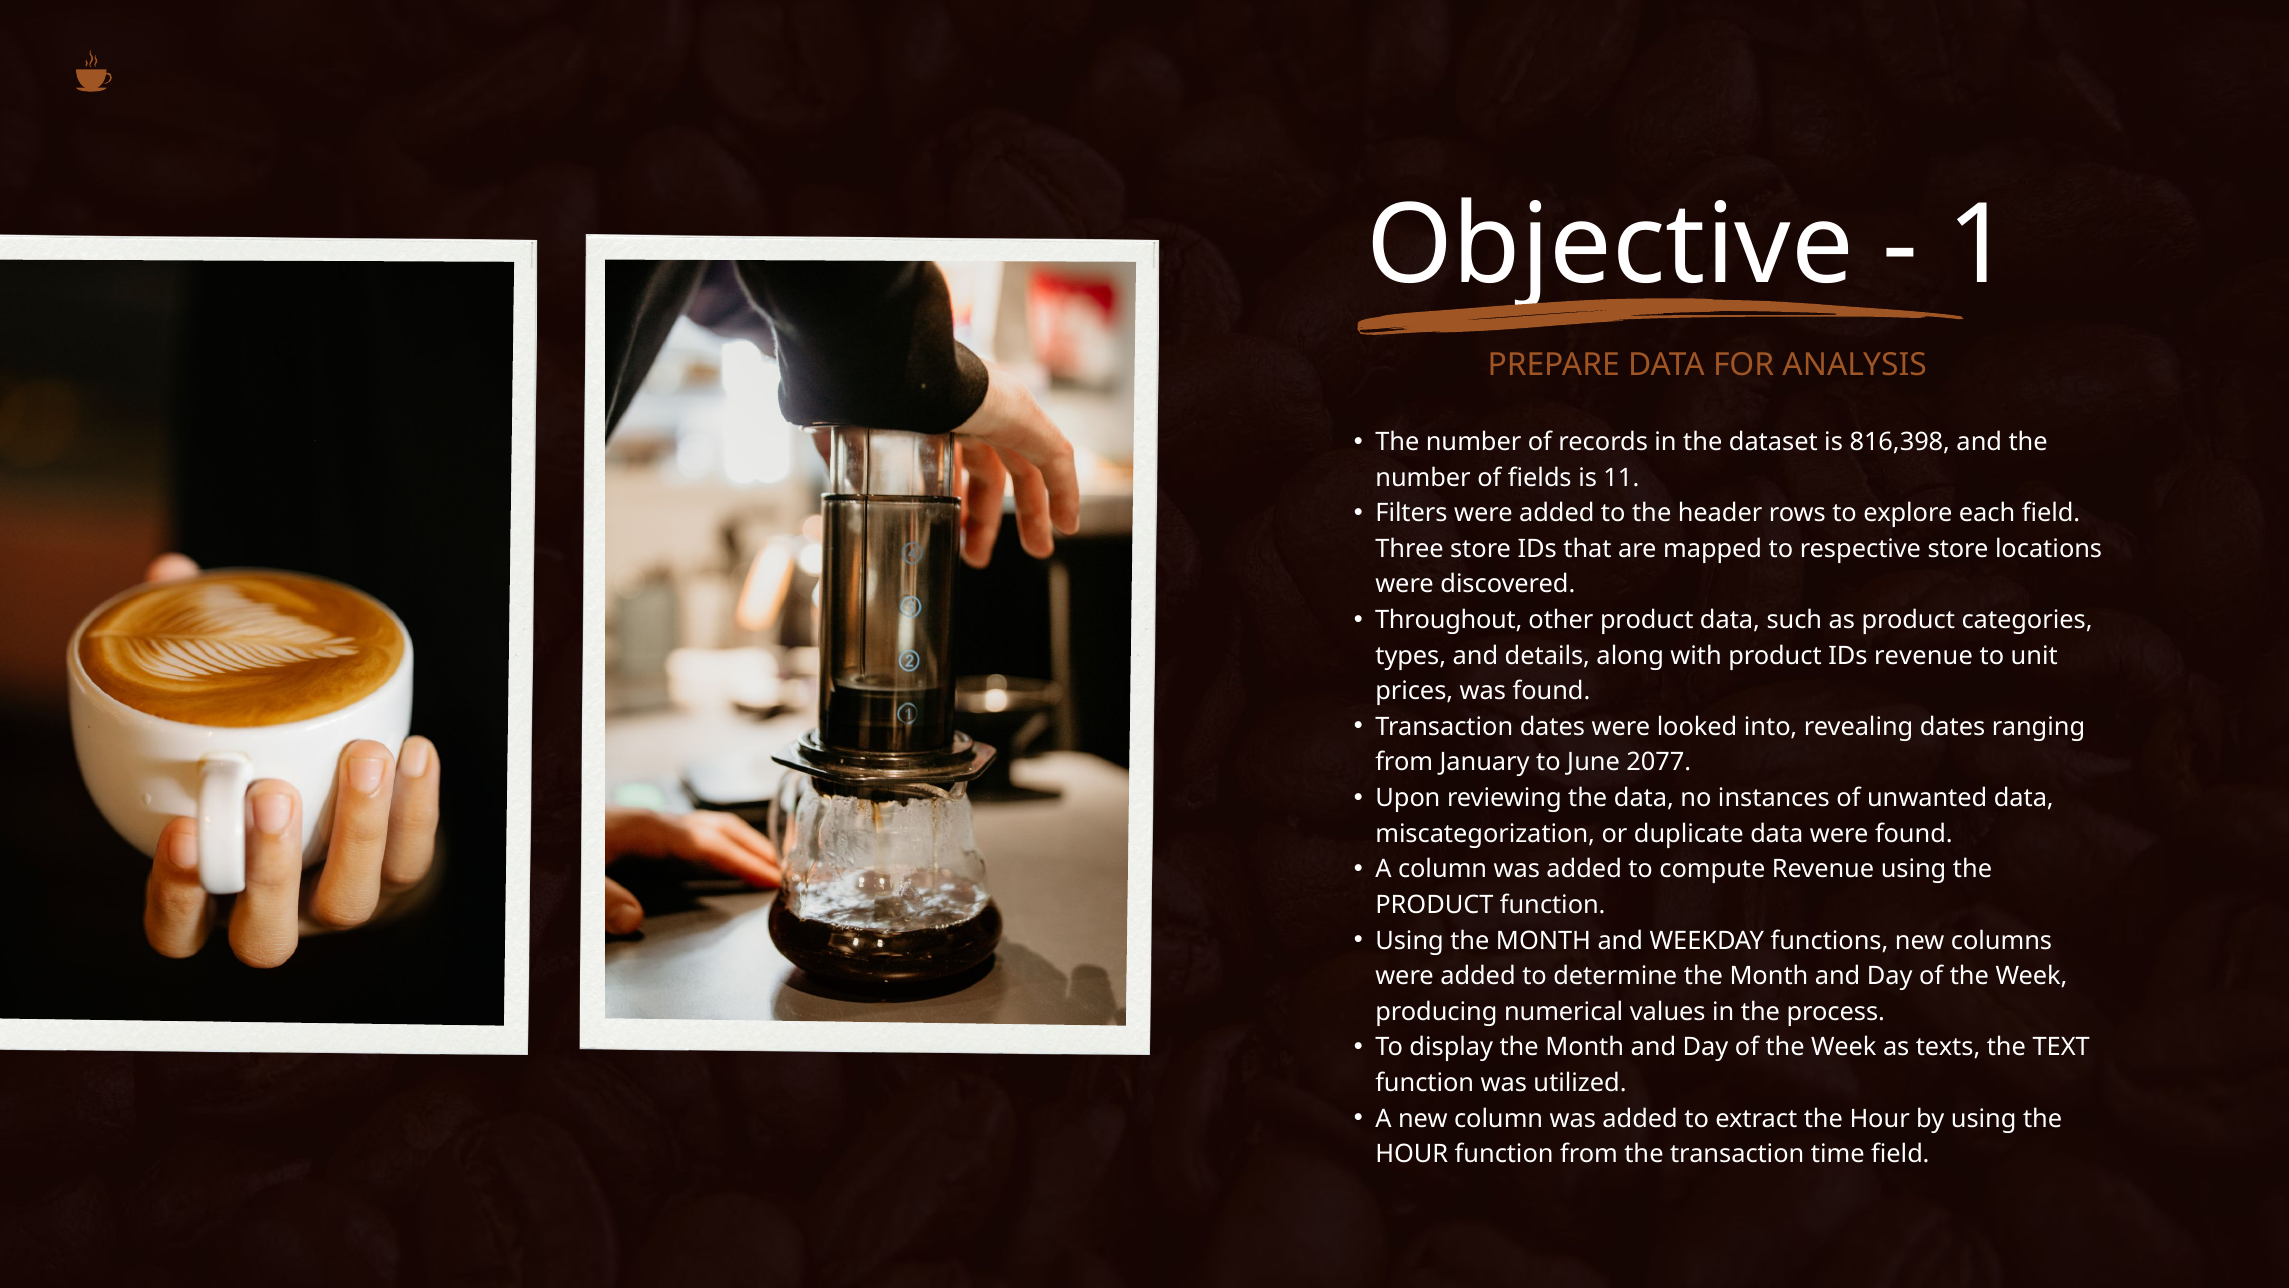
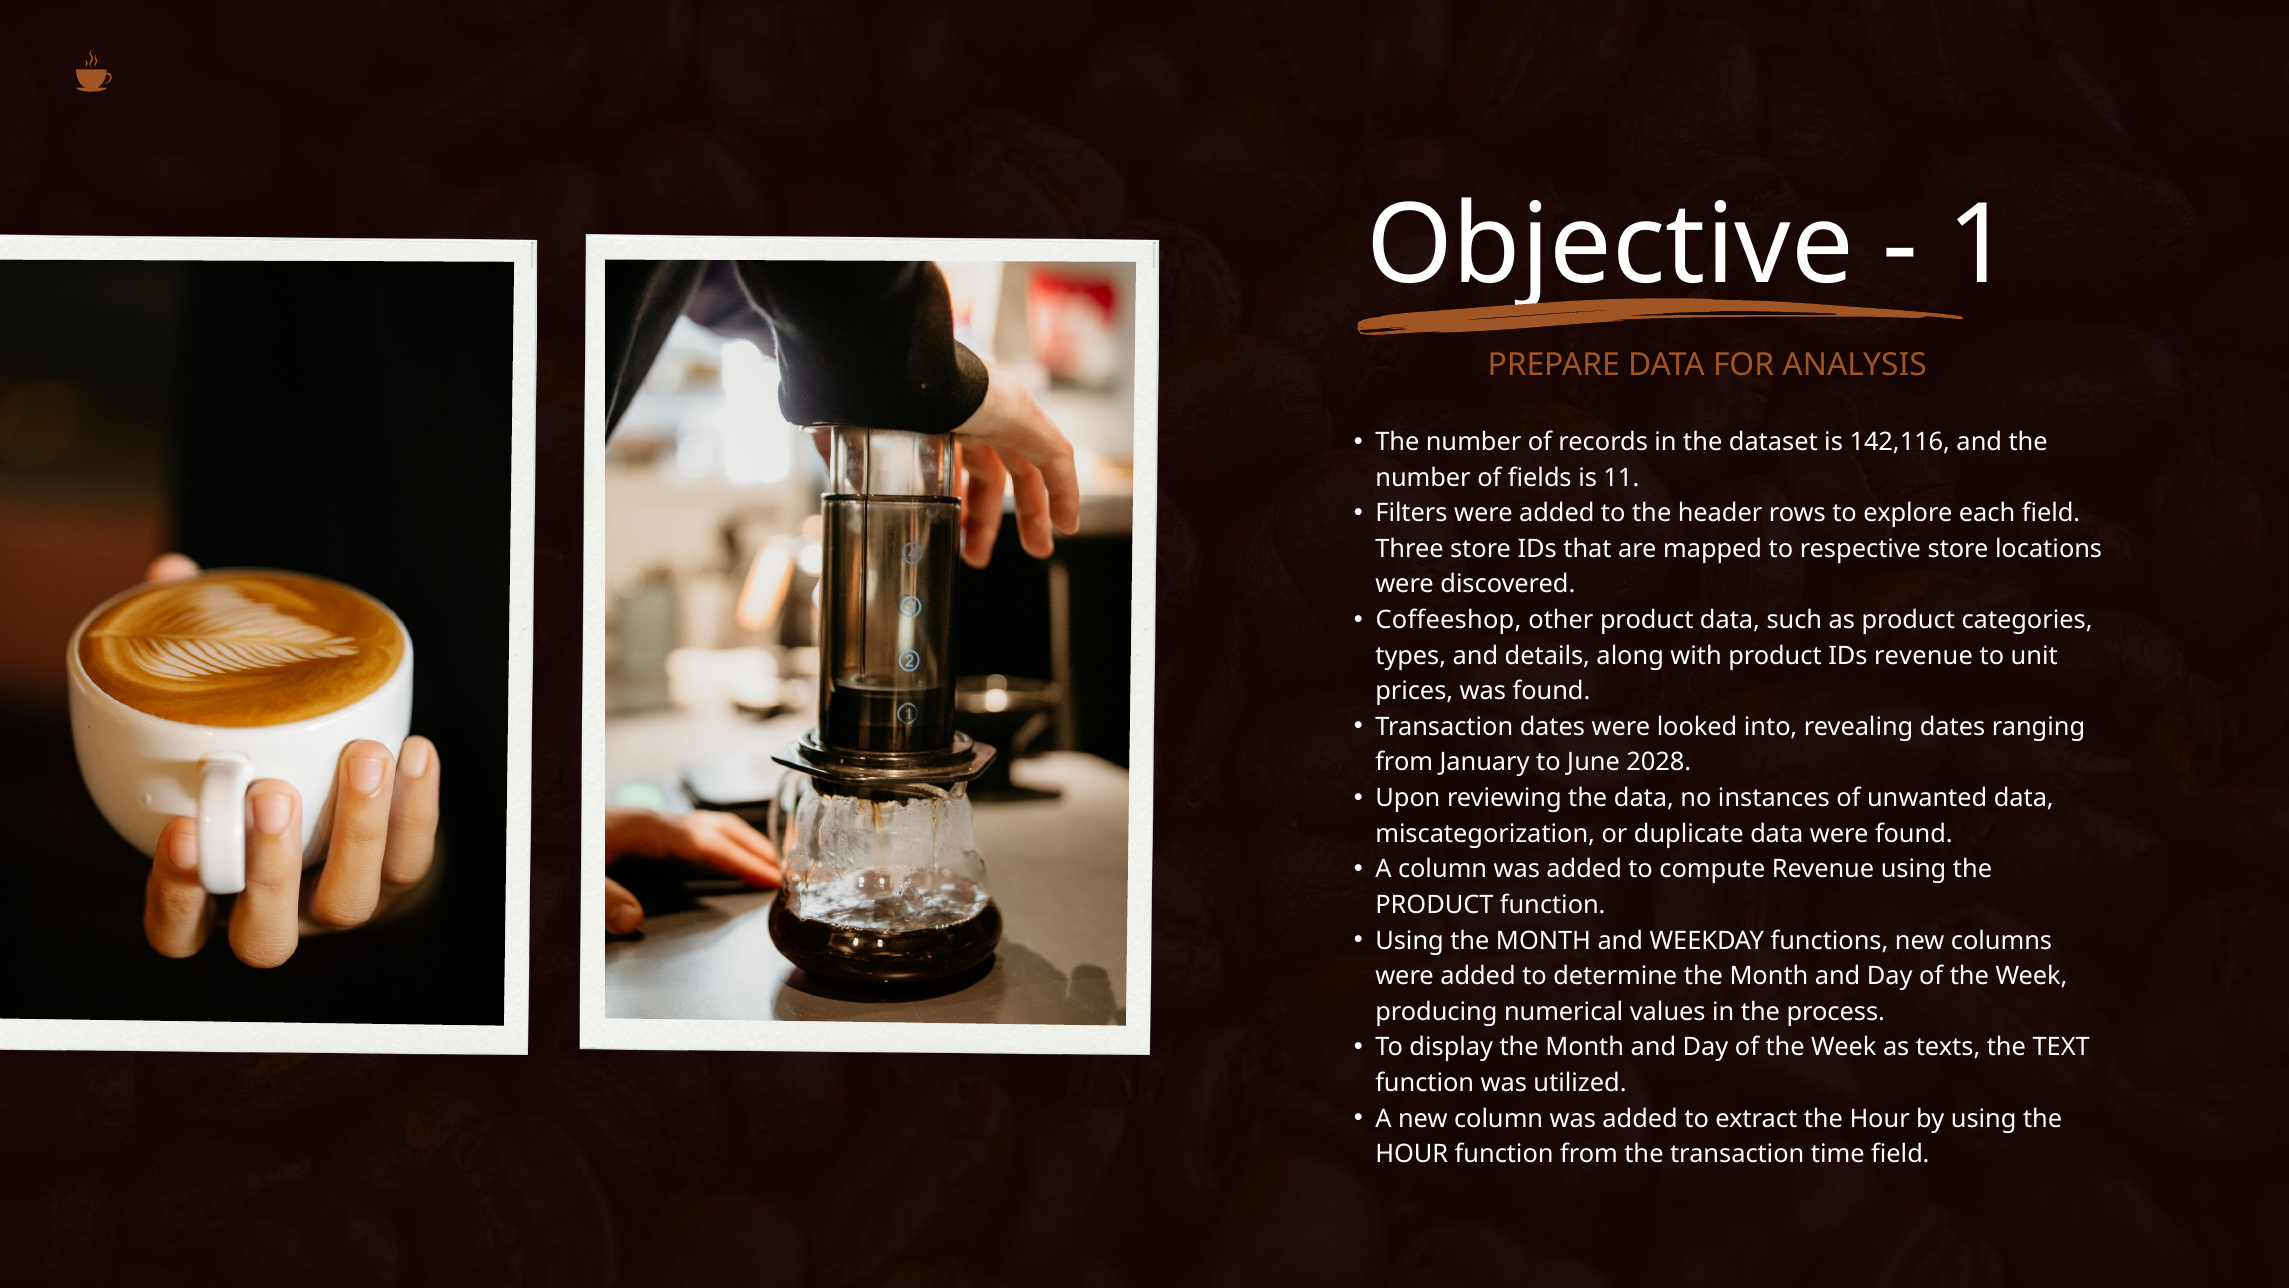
816,398: 816,398 -> 142,116 (1900, 442)
Throughout: Throughout -> Coffeeshop (1448, 620)
2077: 2077 -> 2028 (1659, 762)
